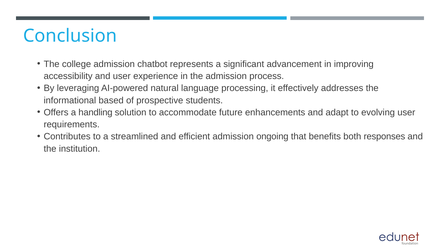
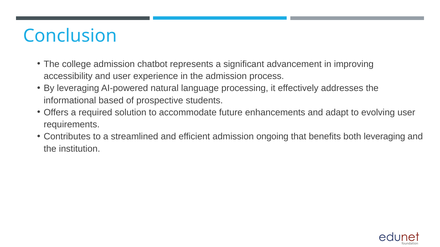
handling: handling -> required (95, 113)
both responses: responses -> leveraging (384, 137)
